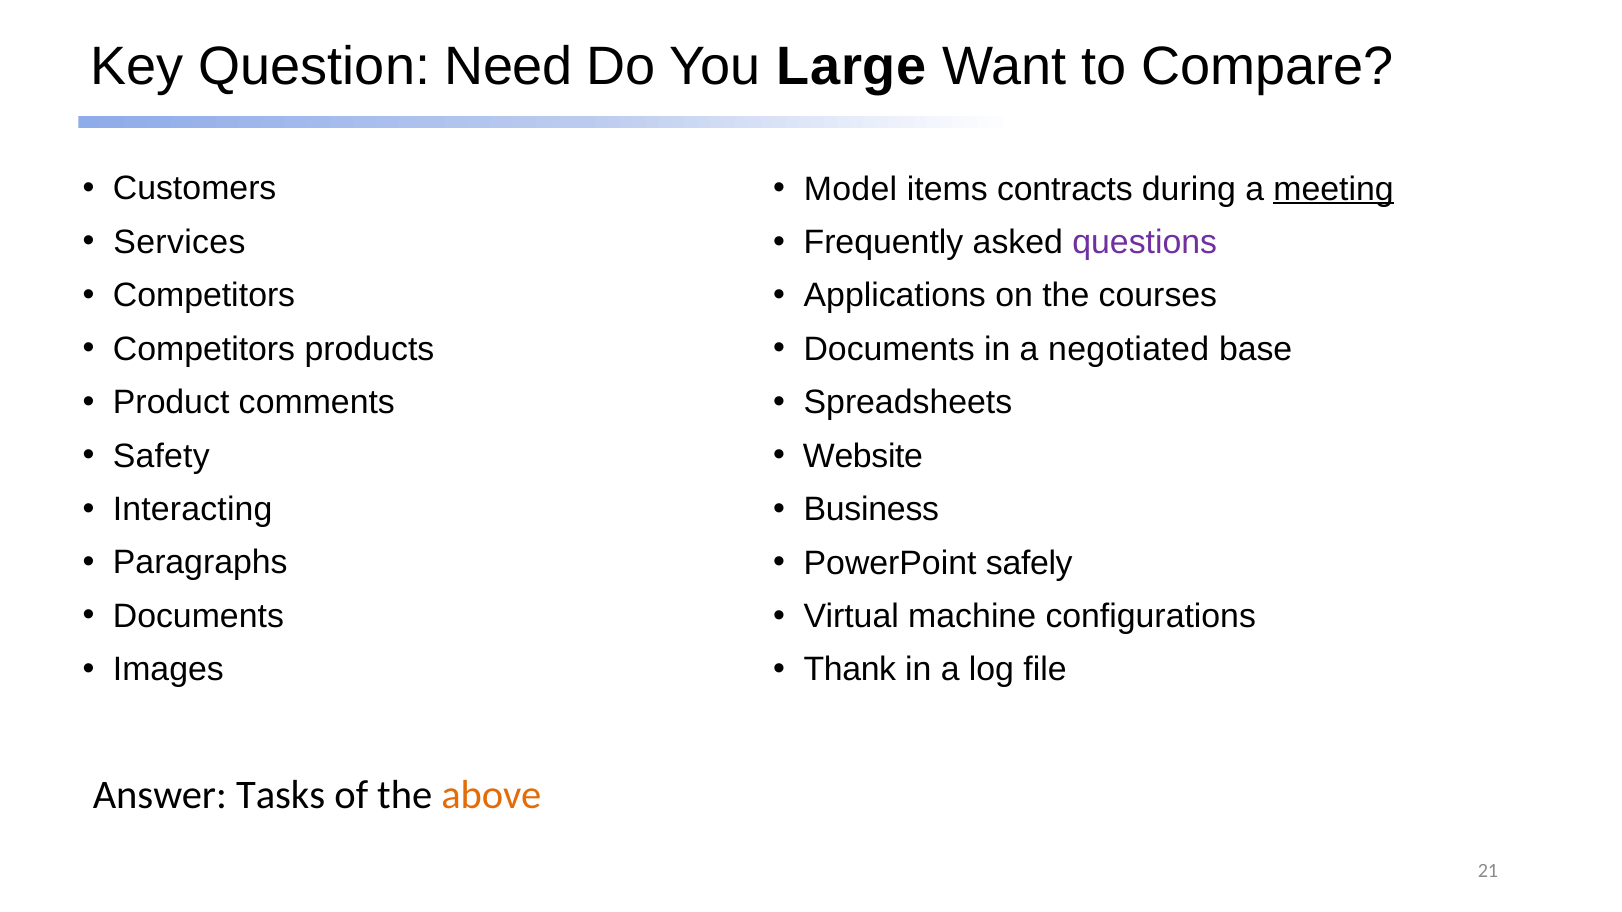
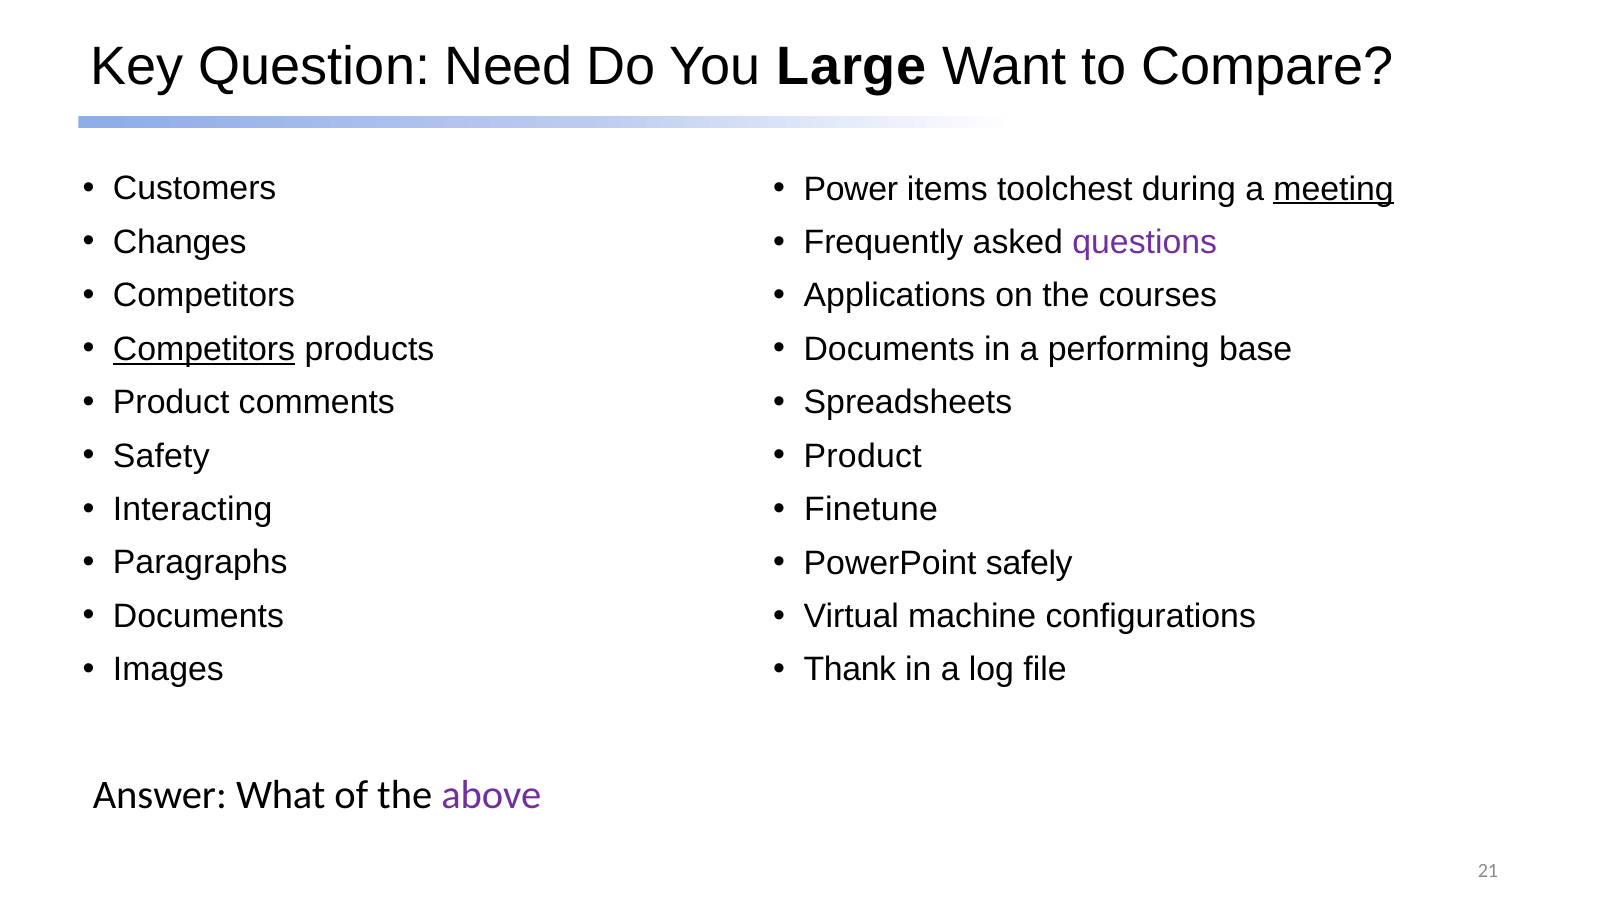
Model: Model -> Power (851, 189)
contracts: contracts -> toolchest (1065, 189)
Services: Services -> Changes (180, 242)
Competitors underline: none -> present (204, 349)
negotiated: negotiated -> performing (1129, 349)
Website: Website -> Product (863, 456)
Business: Business -> Finetune (871, 510)
Tasks: Tasks -> What (281, 795)
above colour: orange -> purple (491, 795)
